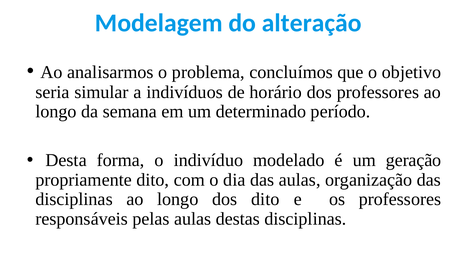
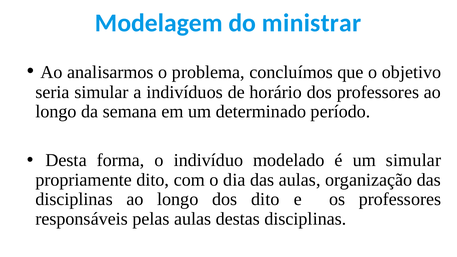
alteração: alteração -> ministrar (312, 23)
um geração: geração -> simular (413, 160)
